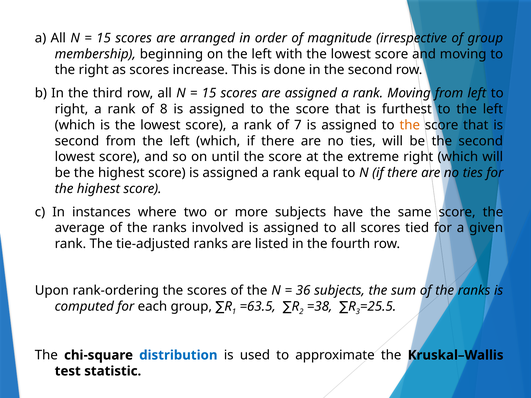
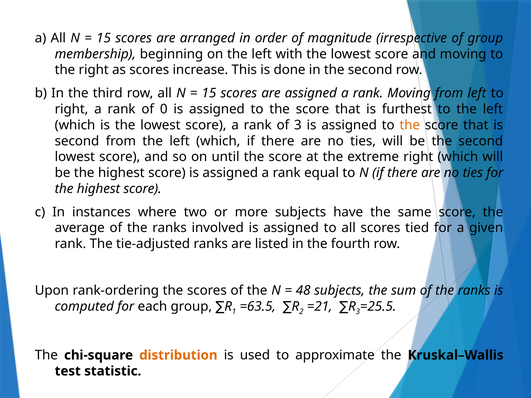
8: 8 -> 0 (164, 109)
of 7: 7 -> 3 (298, 125)
36: 36 -> 48 (303, 291)
=38: =38 -> =21 (320, 307)
distribution colour: blue -> orange (178, 355)
